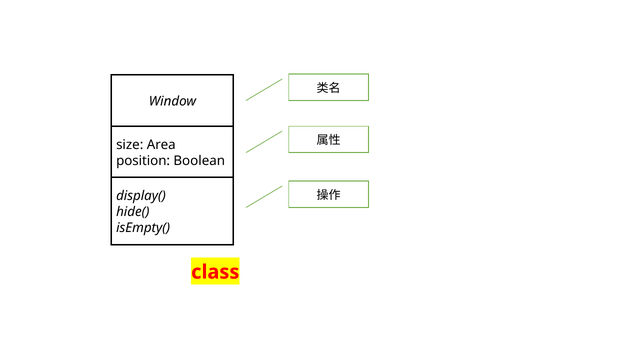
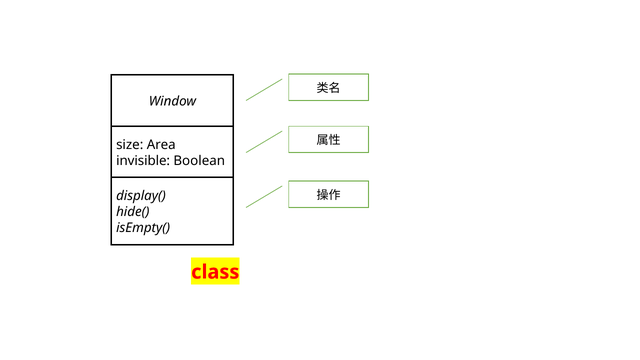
position: position -> invisible (143, 161)
